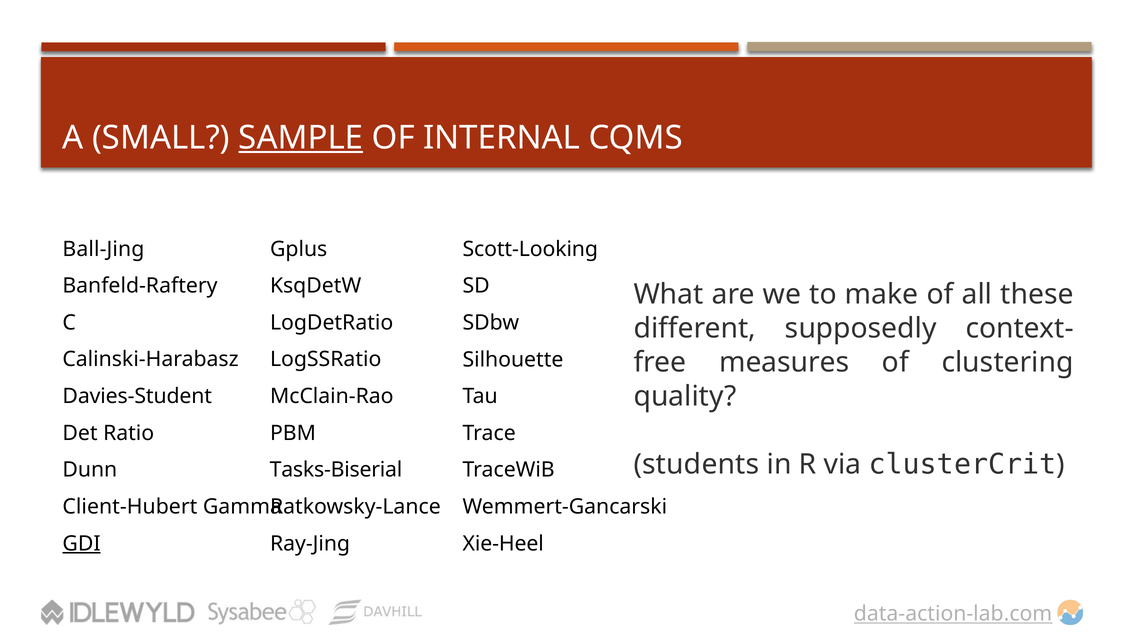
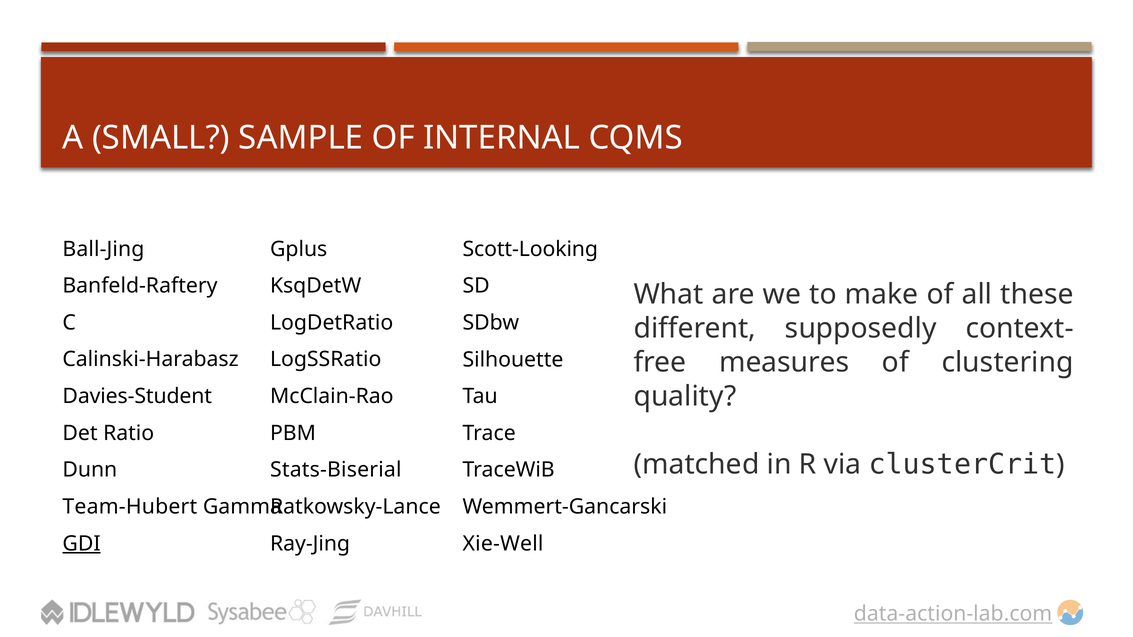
SAMPLE underline: present -> none (301, 138)
students: students -> matched (697, 464)
Tasks-Biserial: Tasks-Biserial -> Stats-Biserial (336, 470)
Client-Hubert: Client-Hubert -> Team-Hubert (130, 507)
Xie-Heel: Xie-Heel -> Xie-Well (503, 544)
